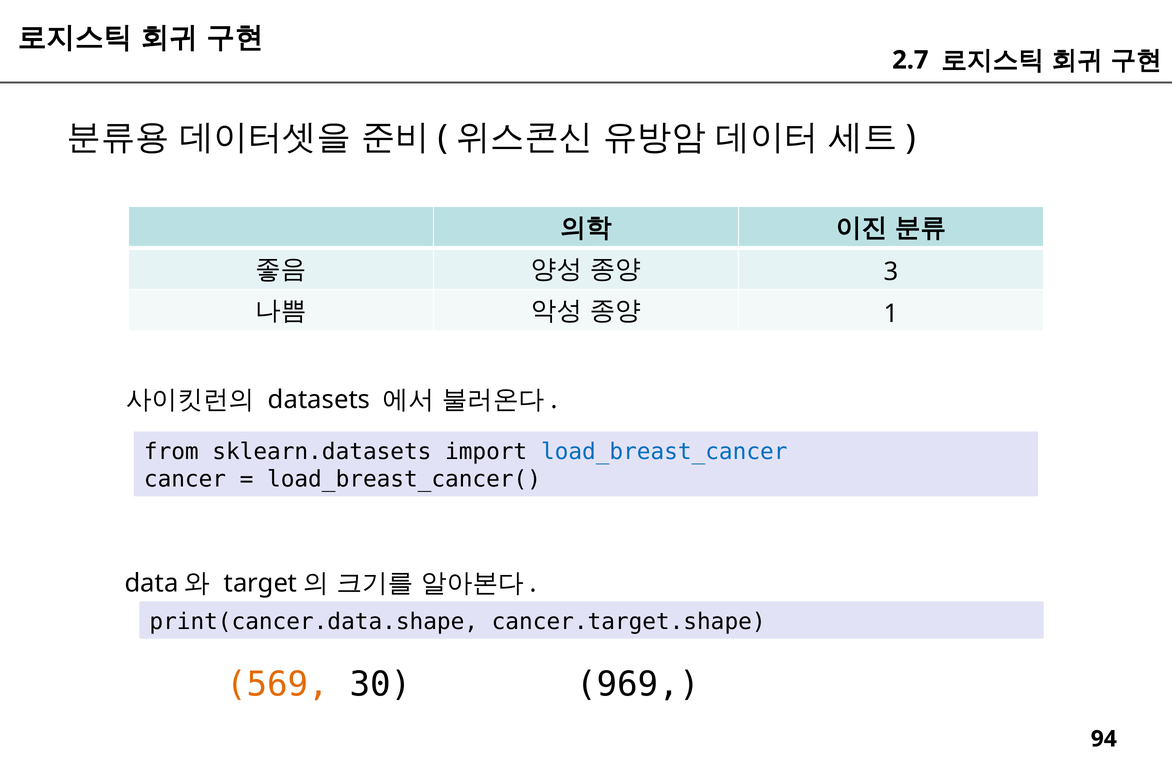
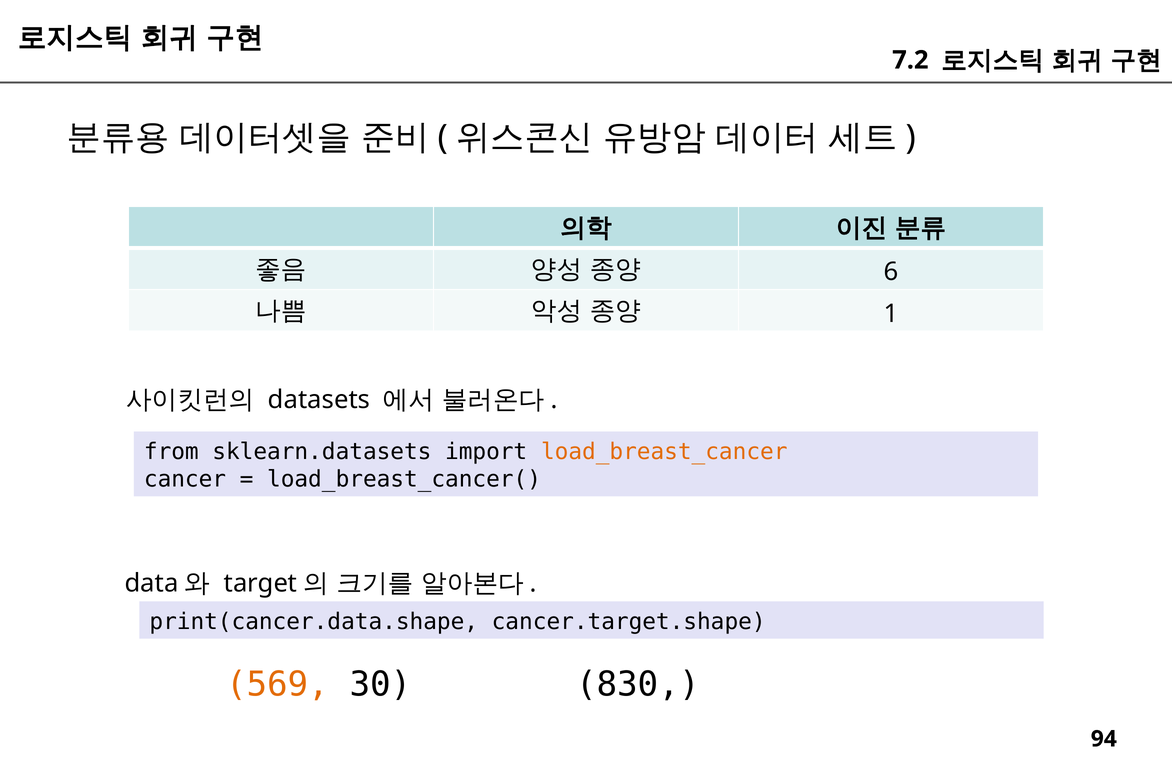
2.7: 2.7 -> 7.2 (910, 60)
3: 3 -> 6 (891, 272)
load_breast_cancer colour: blue -> orange (664, 452)
969: 969 -> 830 (638, 684)
